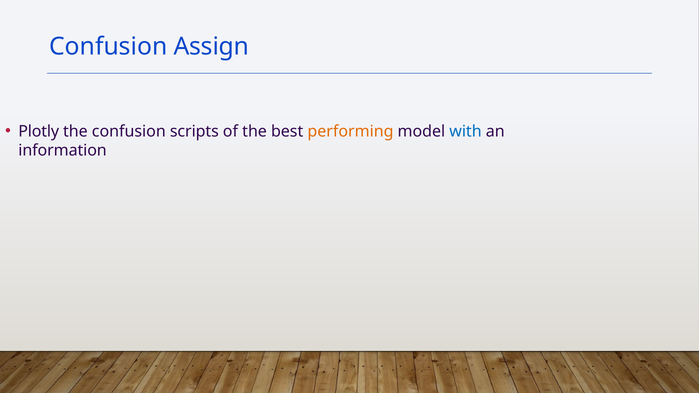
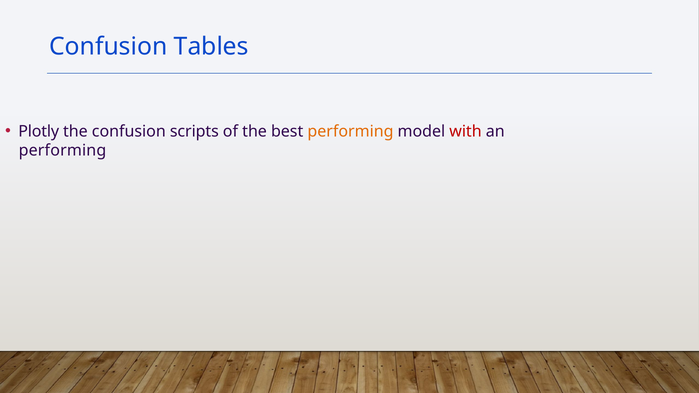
Assign: Assign -> Tables (211, 47)
with colour: blue -> red (465, 131)
information: information -> performing (62, 150)
